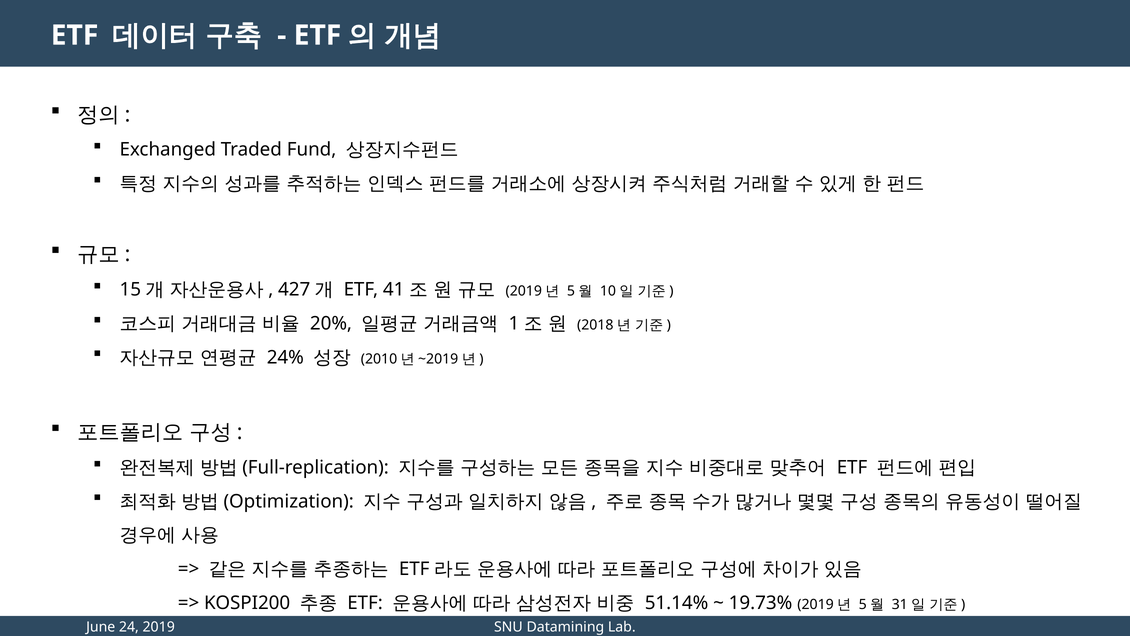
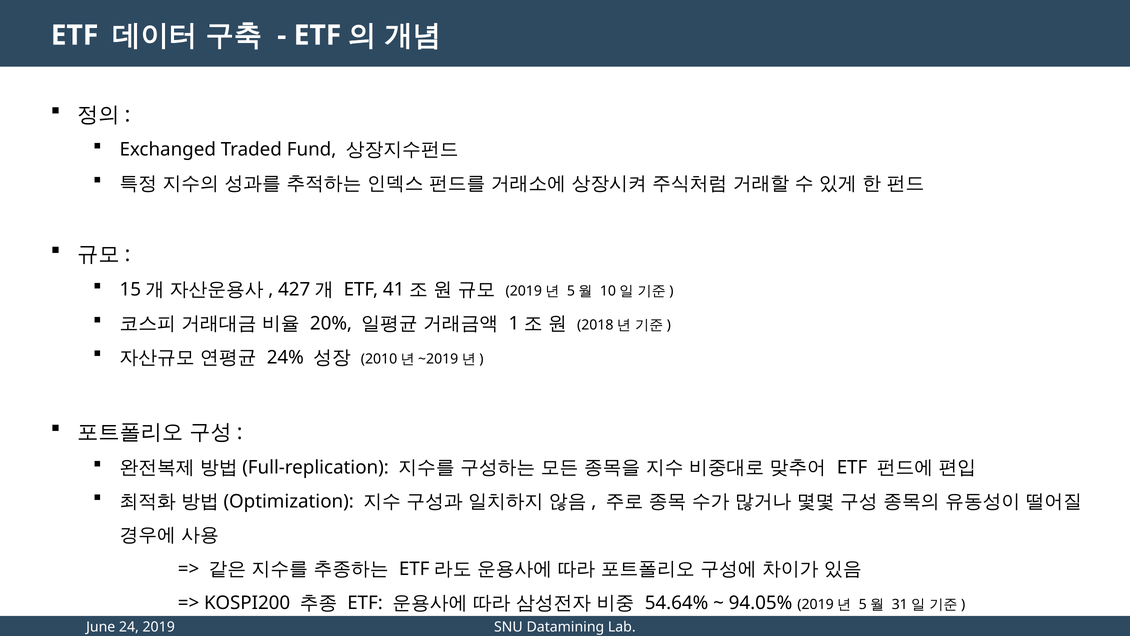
51.14%: 51.14% -> 54.64% (677, 603)
19.73%: 19.73% -> 94.05% (760, 603)
